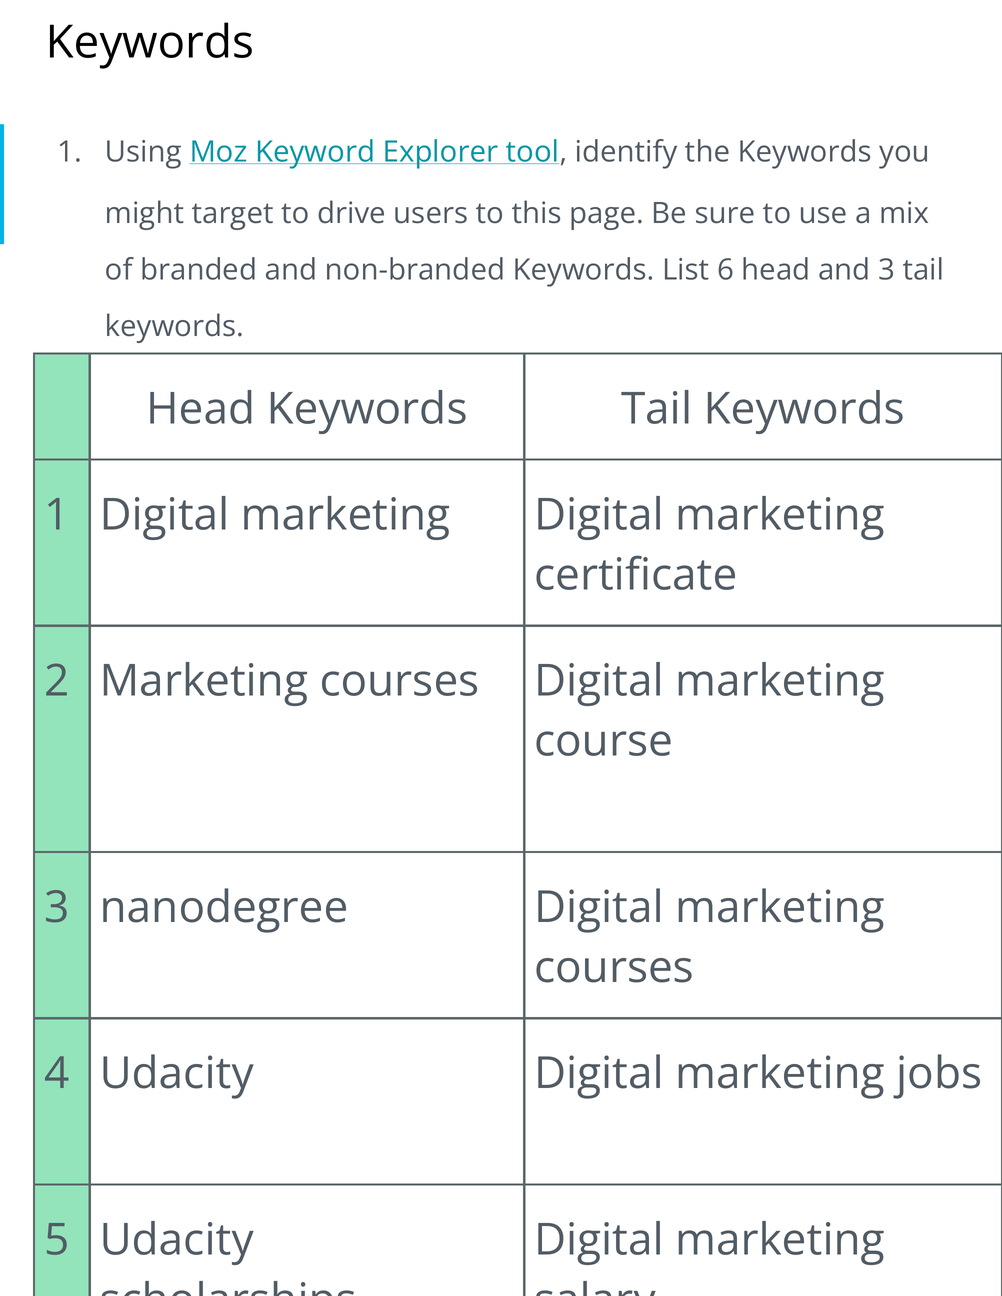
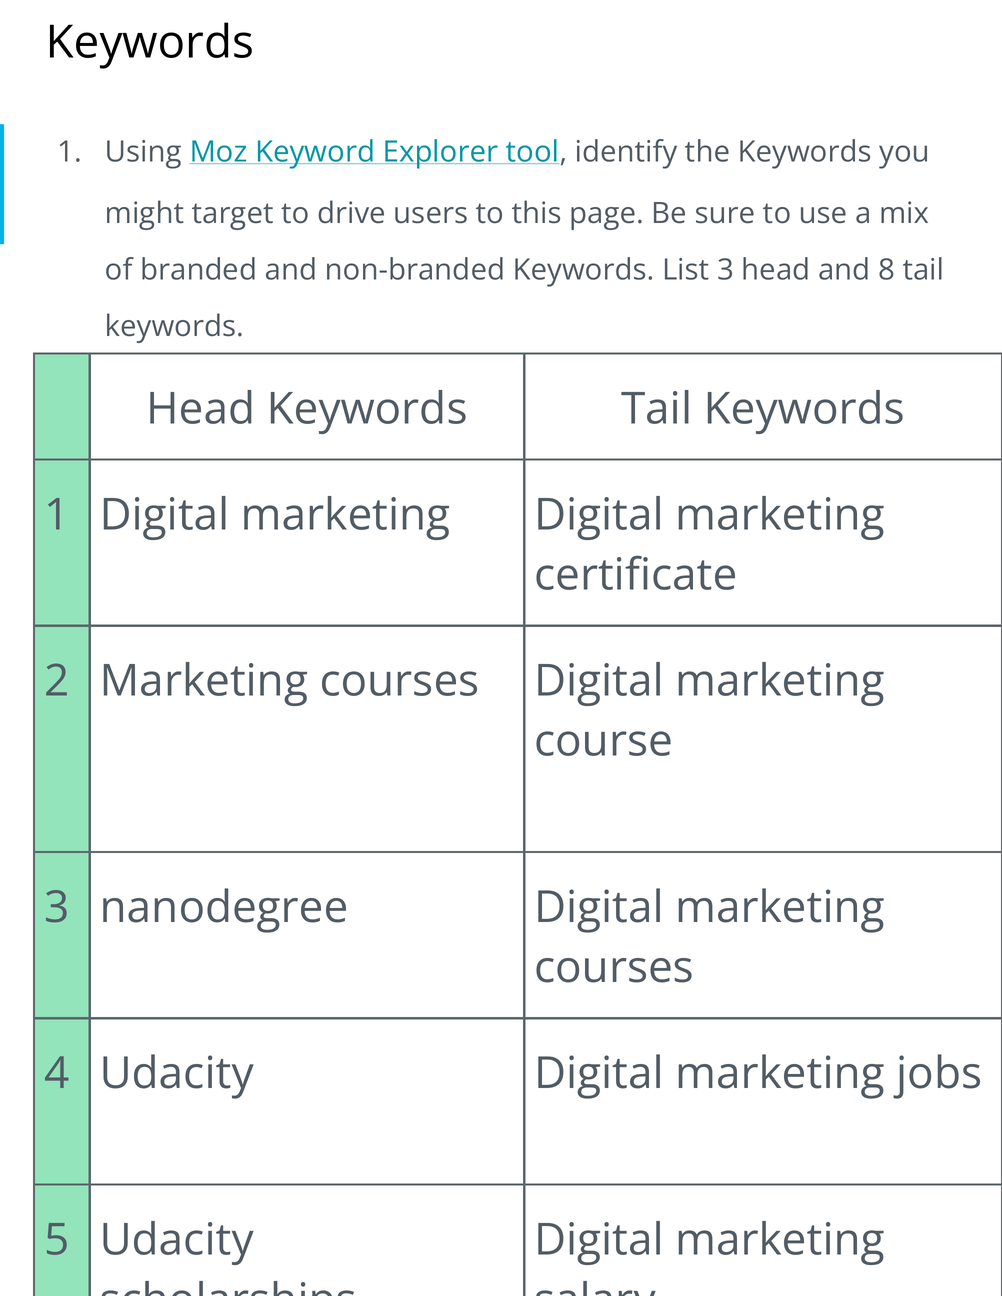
List 6: 6 -> 3 (725, 270)
and 3: 3 -> 8 (887, 270)
